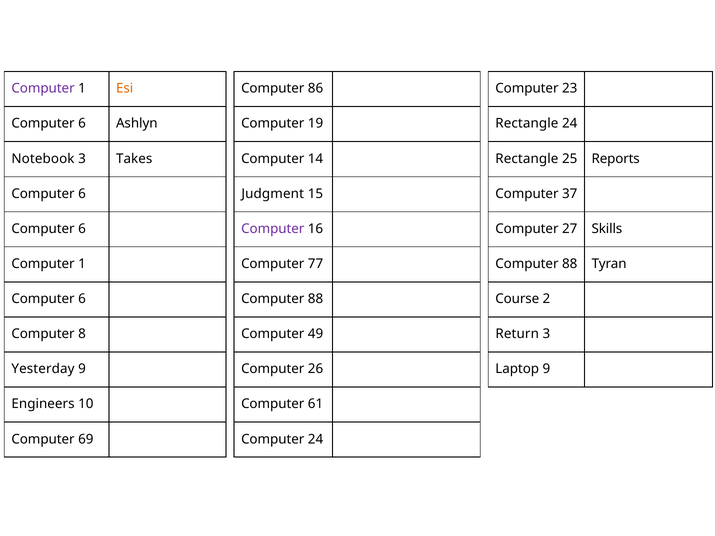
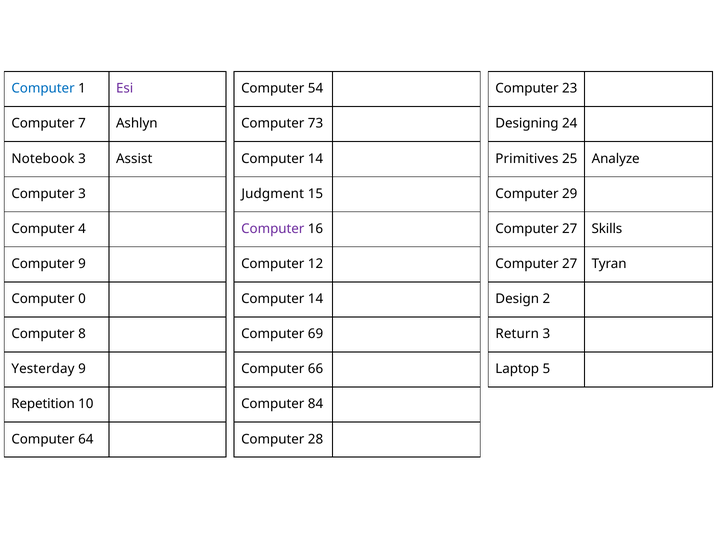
Computer colour: purple -> blue (43, 89)
Esi colour: orange -> purple (125, 89)
86: 86 -> 54 (316, 89)
6: 6 -> 7 (82, 124)
19: 19 -> 73 (316, 124)
Rectangle: Rectangle -> Designing (527, 124)
Takes: Takes -> Assist (134, 159)
Rectangle: Rectangle -> Primitives (527, 159)
Reports: Reports -> Analyze (616, 159)
6: 6 -> 3 (82, 194)
37: 37 -> 29 (570, 194)
6: 6 -> 4 (82, 229)
1: 1 -> 9 (82, 264)
77: 77 -> 12 (316, 264)
88: 88 -> 27 (570, 264)
6: 6 -> 0 (82, 299)
88: 88 -> 14 (316, 299)
Course: Course -> Design (517, 299)
49: 49 -> 69 (316, 334)
26: 26 -> 66 (316, 369)
Laptop 9: 9 -> 5 (546, 369)
Engineers: Engineers -> Repetition (43, 404)
61: 61 -> 84 (316, 404)
69: 69 -> 64 (86, 439)
Computer 24: 24 -> 28 (316, 439)
